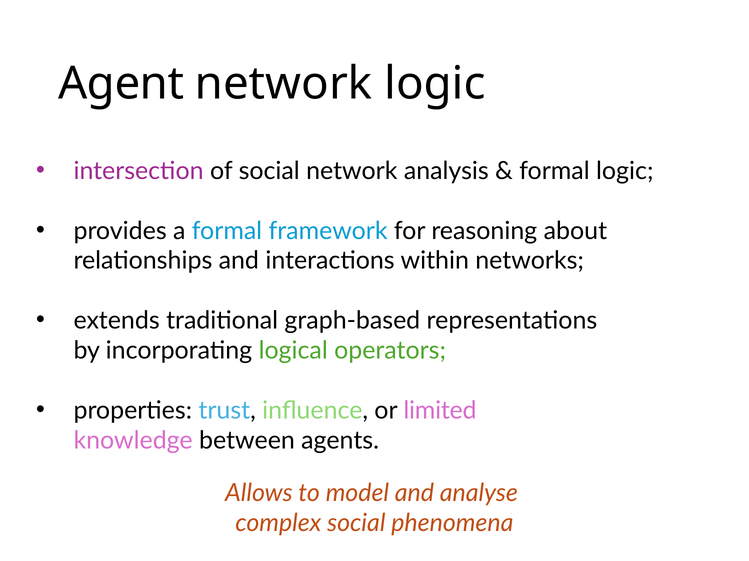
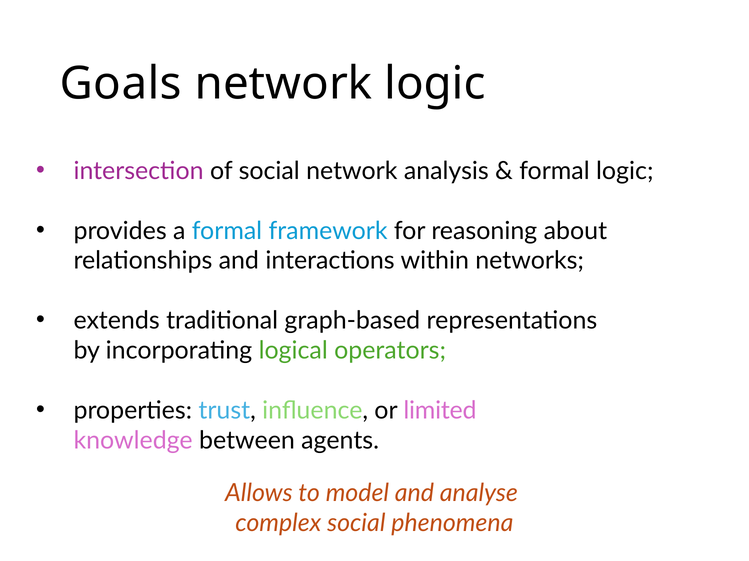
Agent: Agent -> Goals (121, 84)
